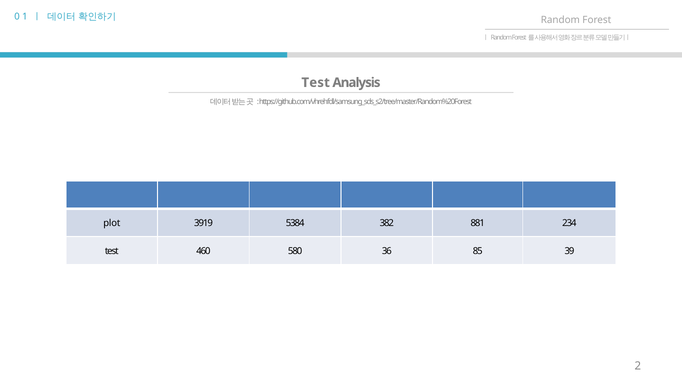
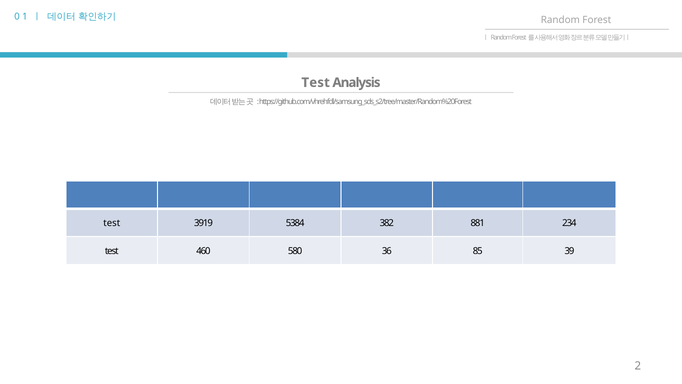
plot: plot -> test (112, 223)
